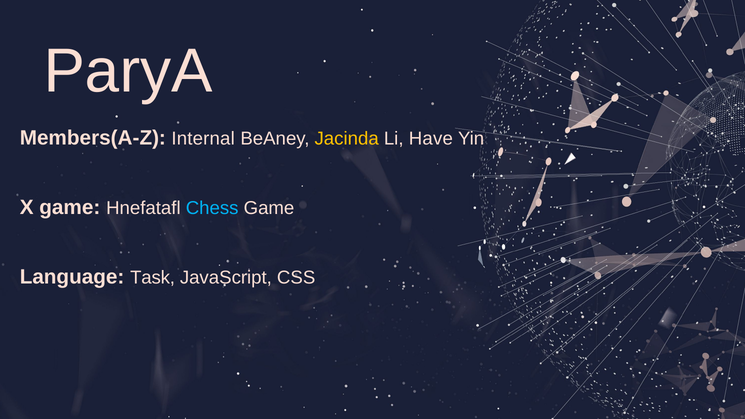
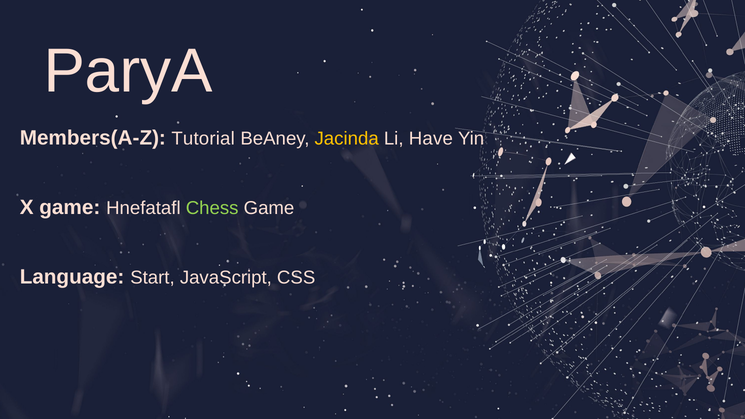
Internal: Internal -> Tutorial (203, 139)
Chess colour: light blue -> light green (212, 208)
Task: Task -> Start (152, 278)
